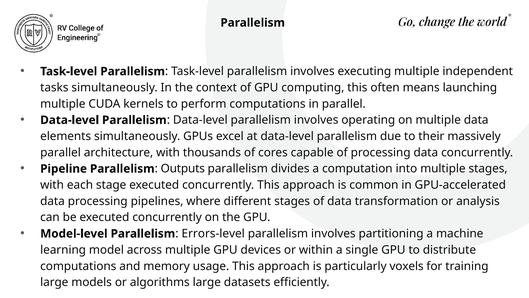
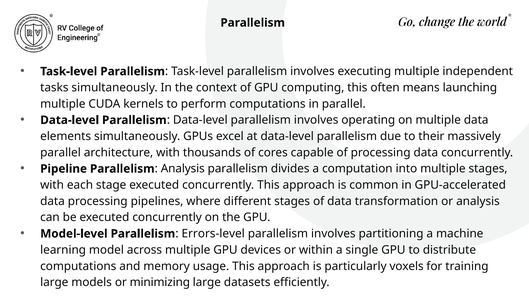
Parallelism Outputs: Outputs -> Analysis (183, 169)
algorithms: algorithms -> minimizing (160, 282)
